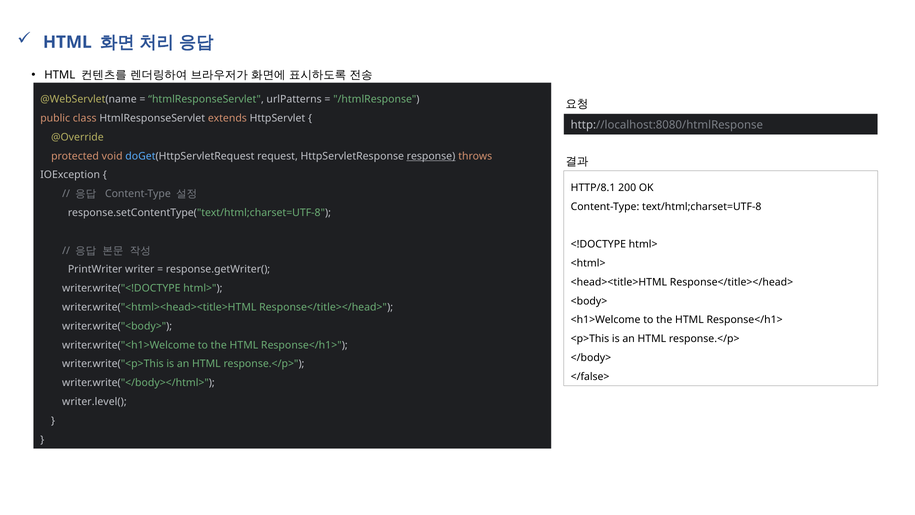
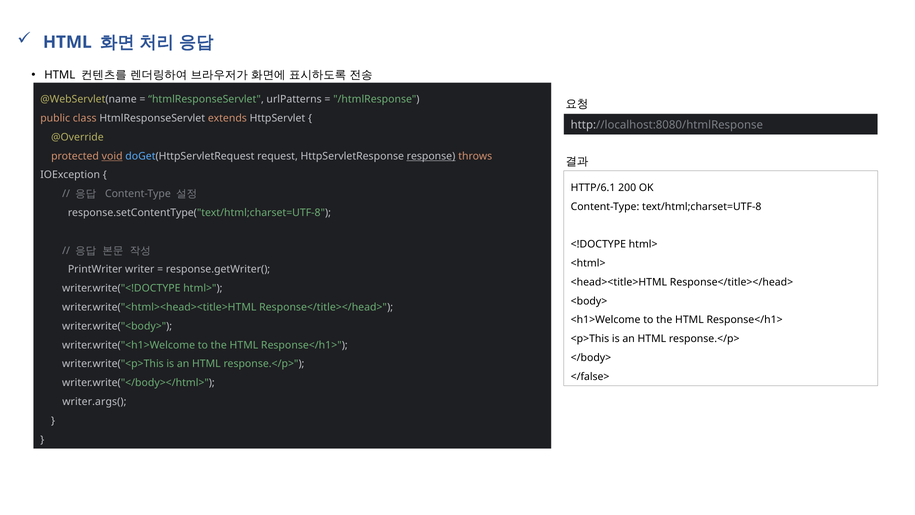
void underline: none -> present (112, 156)
HTTP/8.1: HTTP/8.1 -> HTTP/6.1 (593, 188)
writer.level(: writer.level( -> writer.args( (94, 402)
